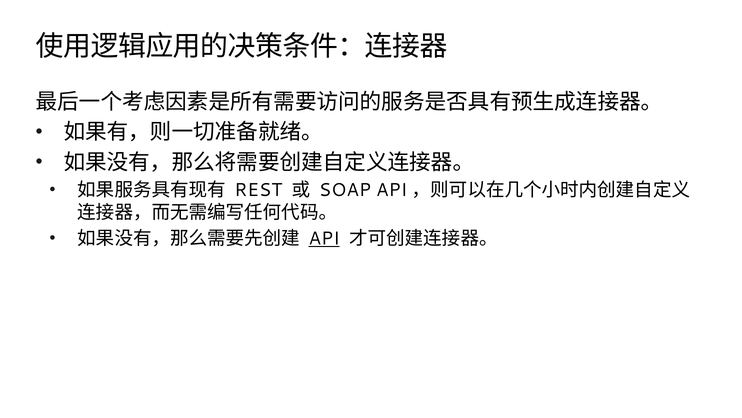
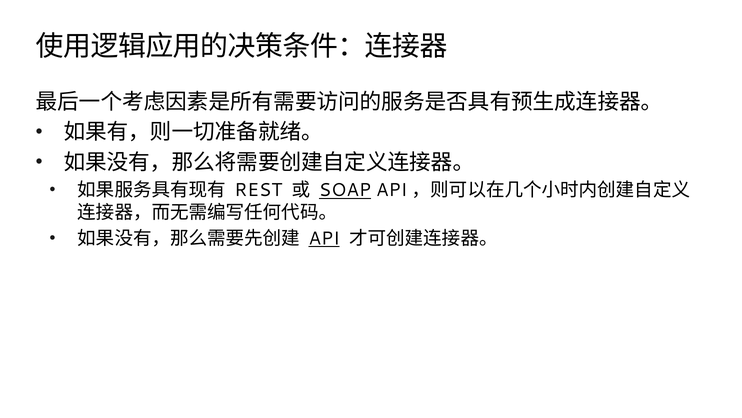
SOAP underline: none -> present (345, 190)
